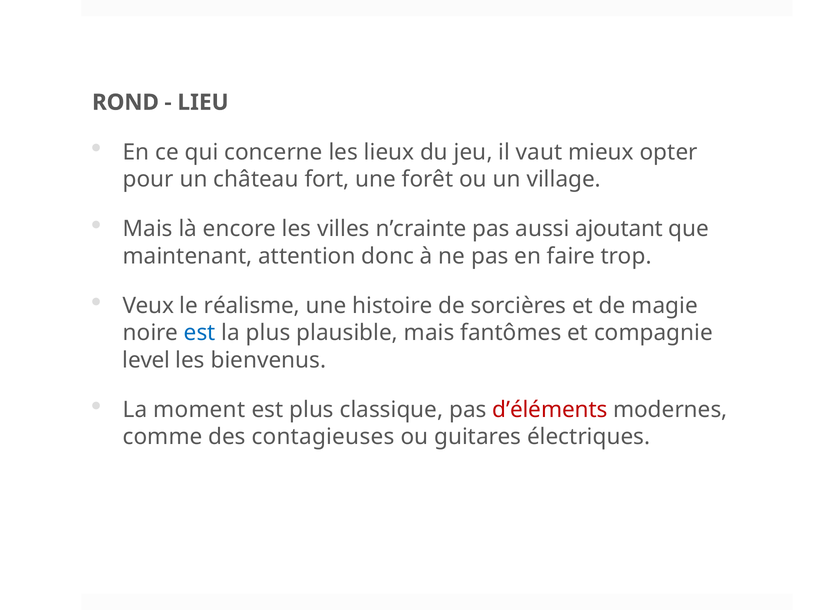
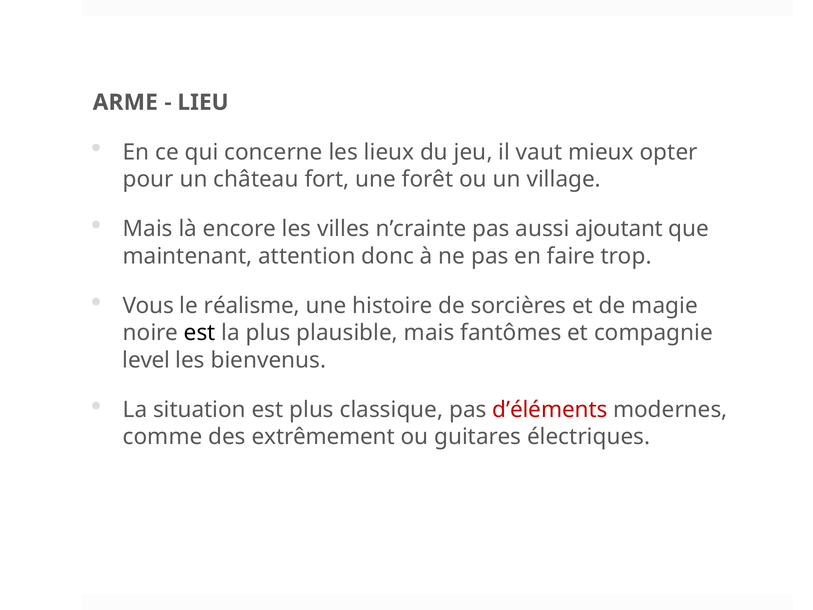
ROND: ROND -> ARME (125, 102)
Veux: Veux -> Vous (148, 306)
est colour: blue -> black (200, 333)
moment: moment -> situation (199, 410)
contagieuses: contagieuses -> extrêmement (323, 437)
